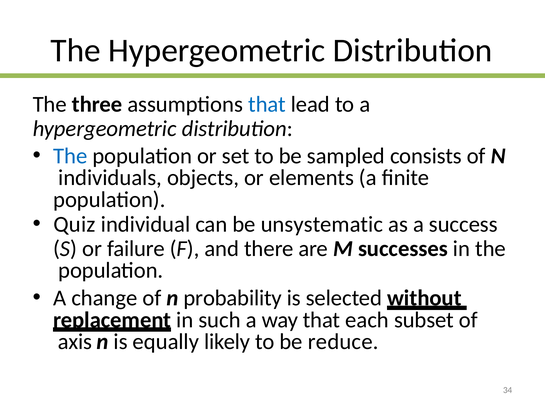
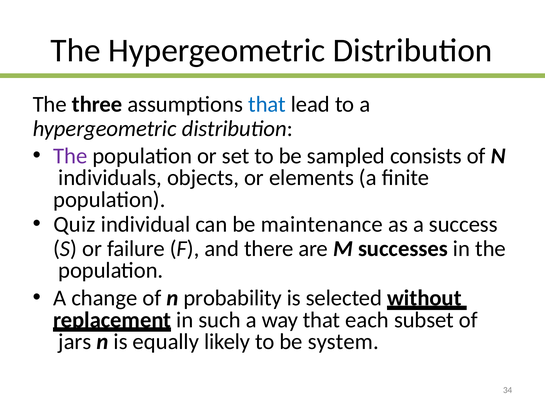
The colour: blue -> purple (70, 156)
unsystematic: unsystematic -> maintenance (322, 224)
axis: axis -> jars (75, 342)
reduce: reduce -> system (343, 342)
